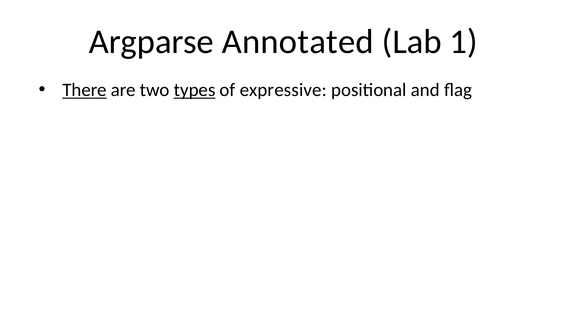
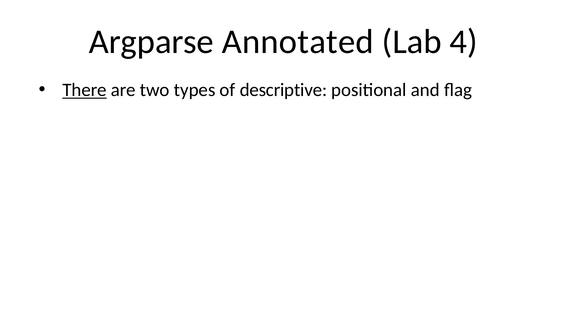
1: 1 -> 4 (464, 42)
types underline: present -> none (195, 90)
expressive: expressive -> descriptive (283, 90)
